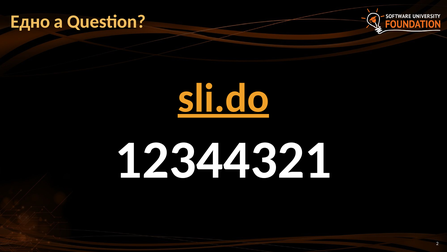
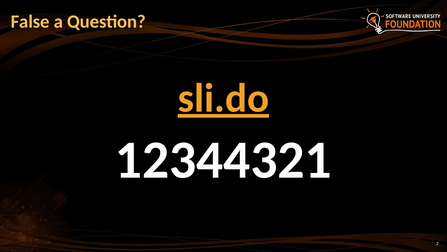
Едно: Едно -> False (30, 22)
